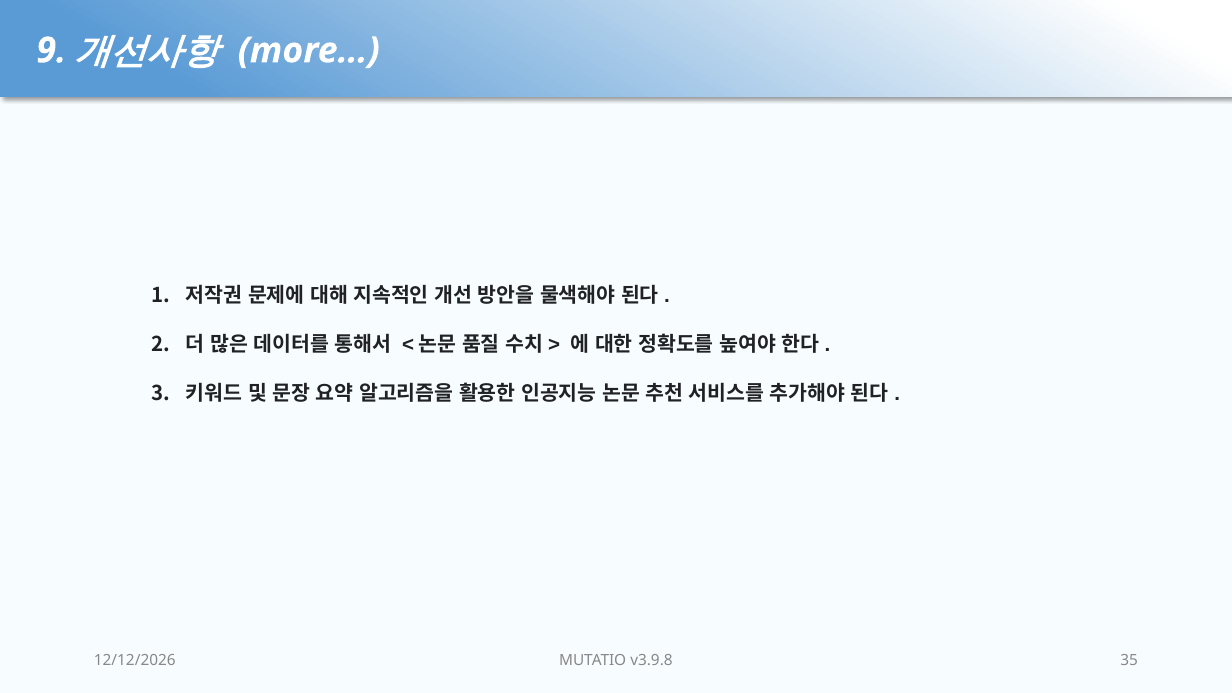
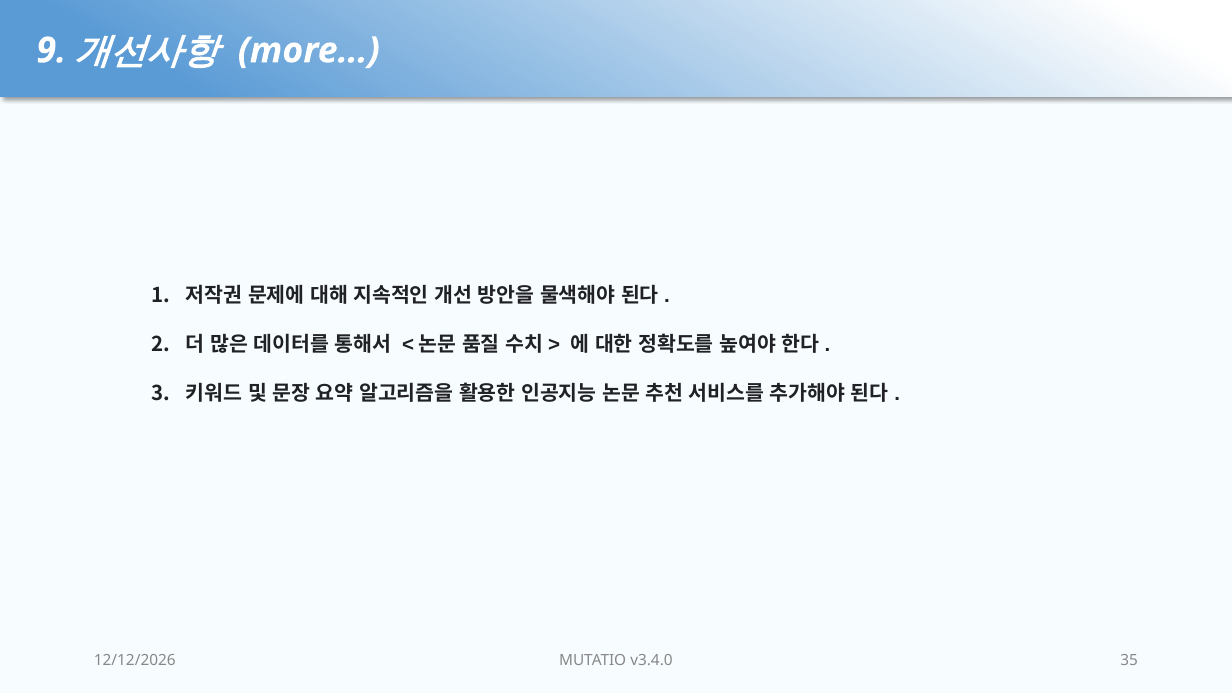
v3.9.8: v3.9.8 -> v3.4.0 (651, 661)
